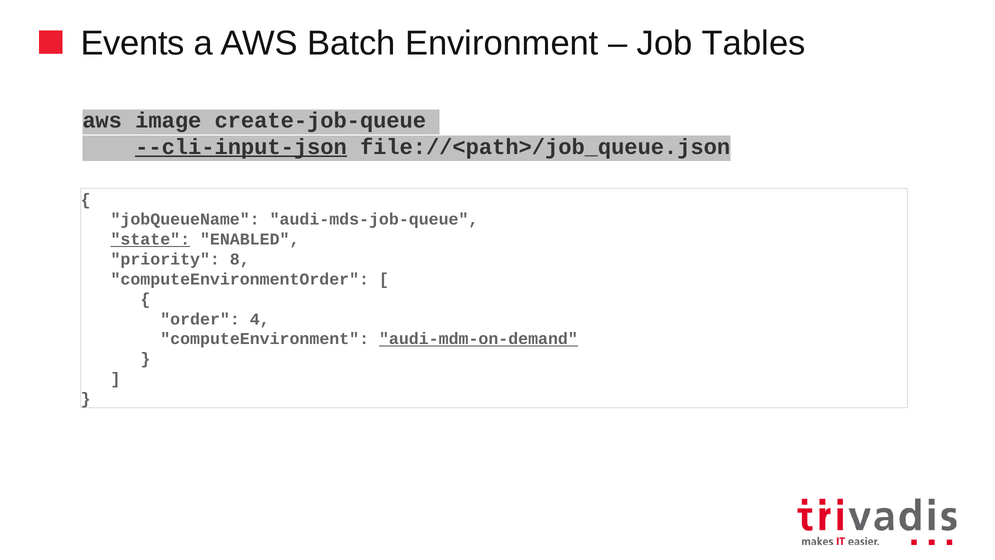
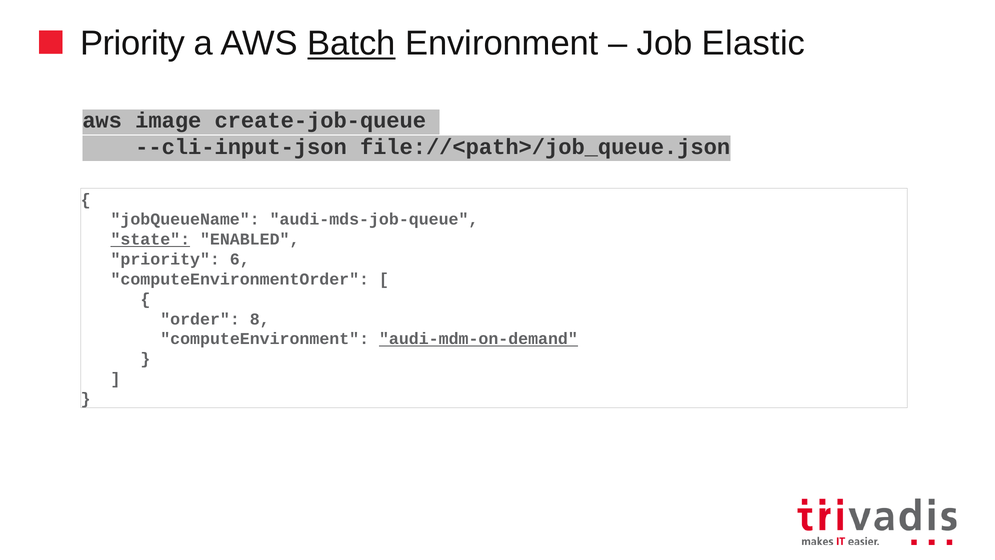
Events: Events -> Priority (133, 44)
Batch underline: none -> present (351, 44)
Tables: Tables -> Elastic (754, 44)
--cli-input-json underline: present -> none (241, 147)
8: 8 -> 6 (240, 259)
4: 4 -> 8 (260, 319)
